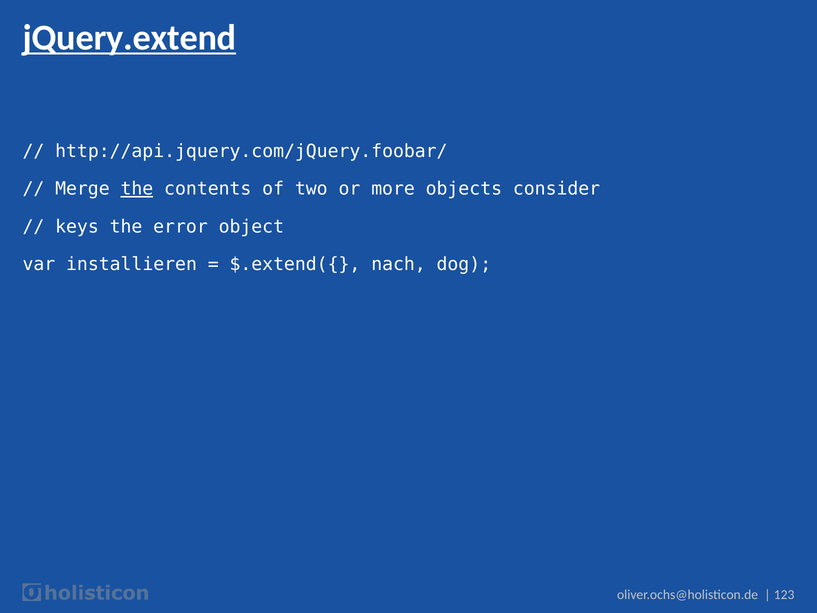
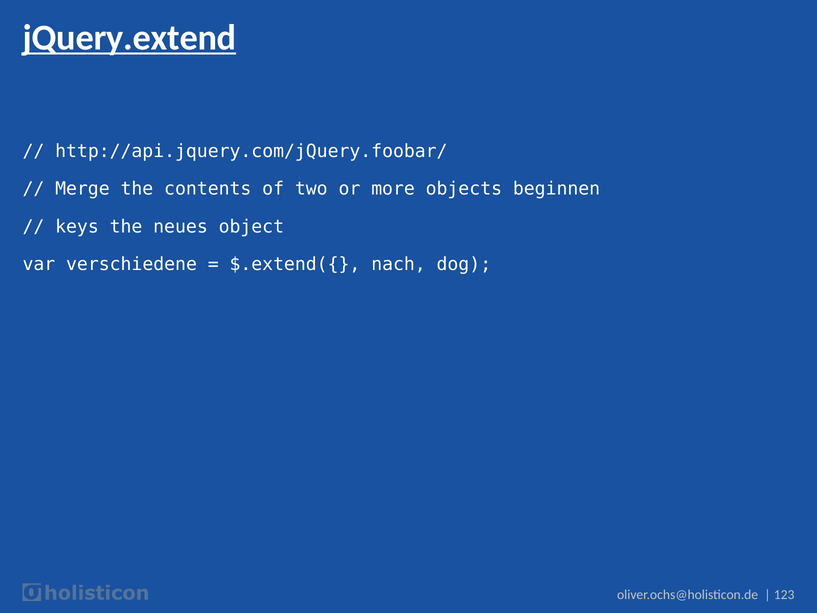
the underline: present -> none (137, 189)
consider: consider -> beginnen (557, 189)
error: error -> neues (181, 227)
installieren: installieren -> verschiedene (132, 264)
